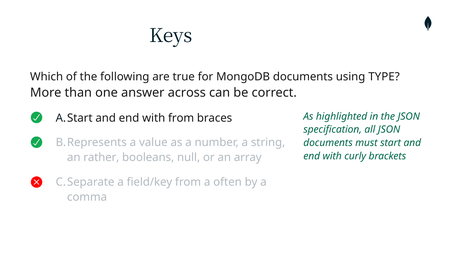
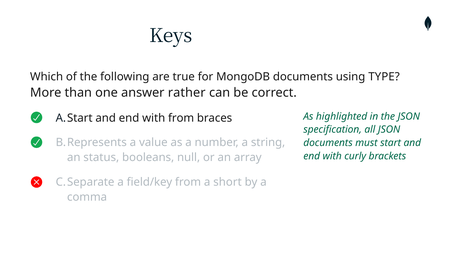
across: across -> rather (187, 93)
rather: rather -> status (101, 157)
often: often -> short (227, 182)
